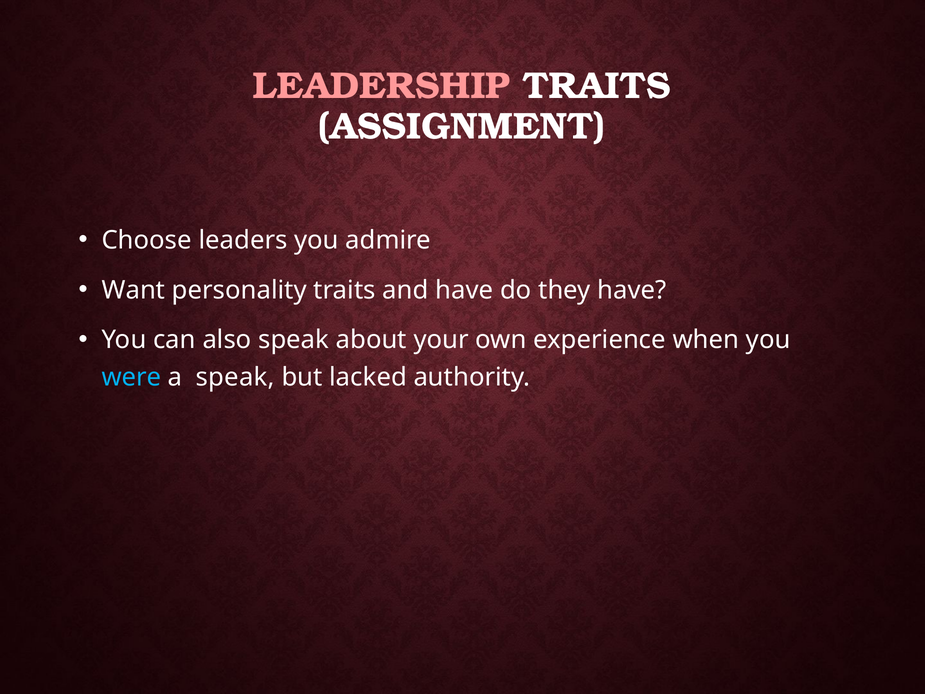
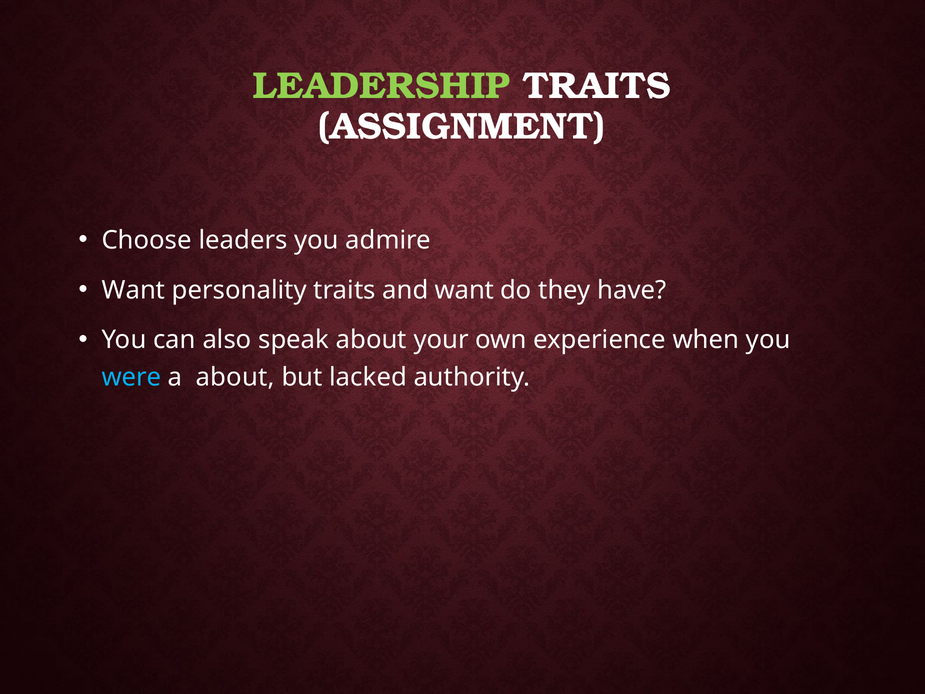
LEADERSHIP colour: pink -> light green (381, 86)
and have: have -> want (464, 290)
a speak: speak -> about (235, 377)
